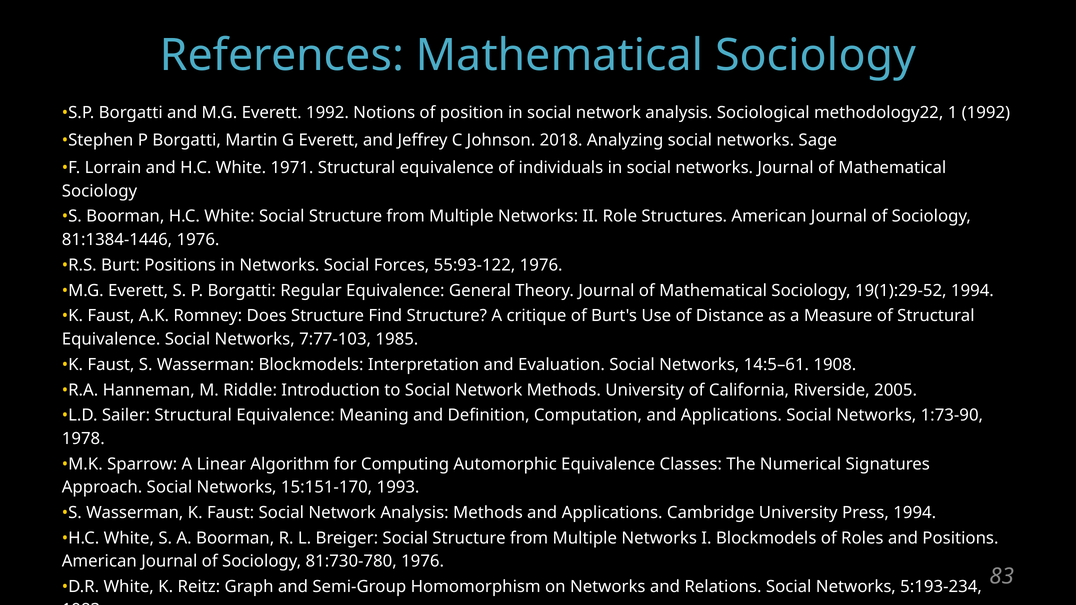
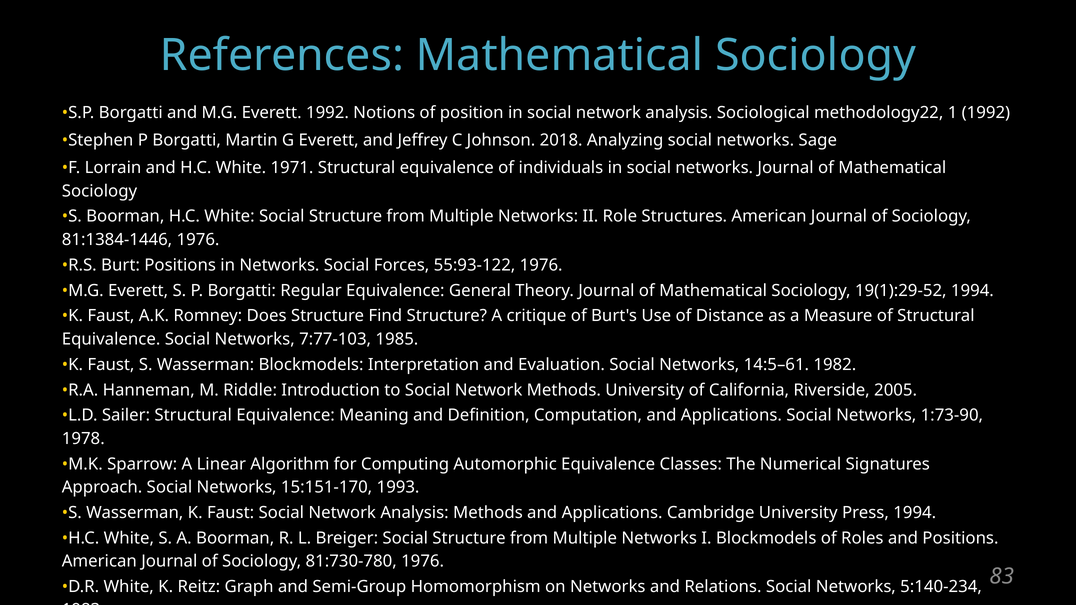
1908: 1908 -> 1982 (835, 365)
5:193-234: 5:193-234 -> 5:140-234 (941, 587)
